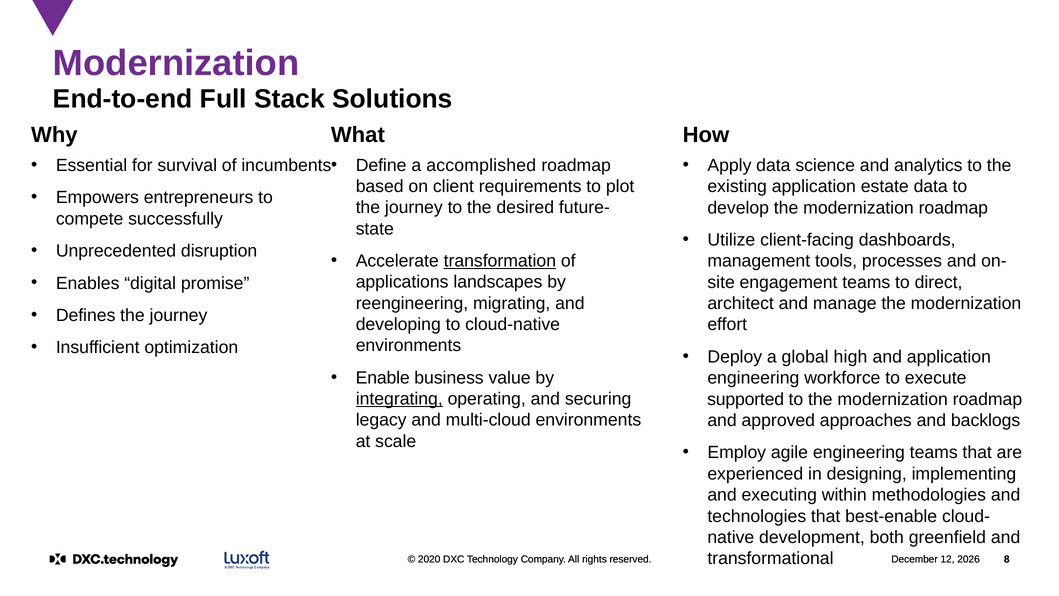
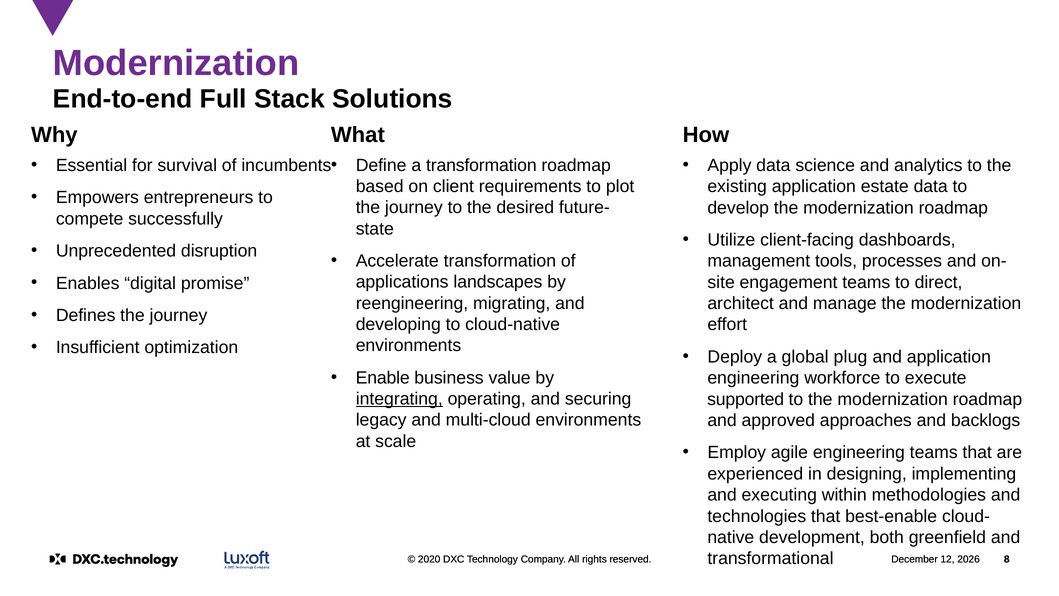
a accomplished: accomplished -> transformation (481, 165)
transformation underline: present -> none (500, 261)
high: high -> plug (850, 357)
